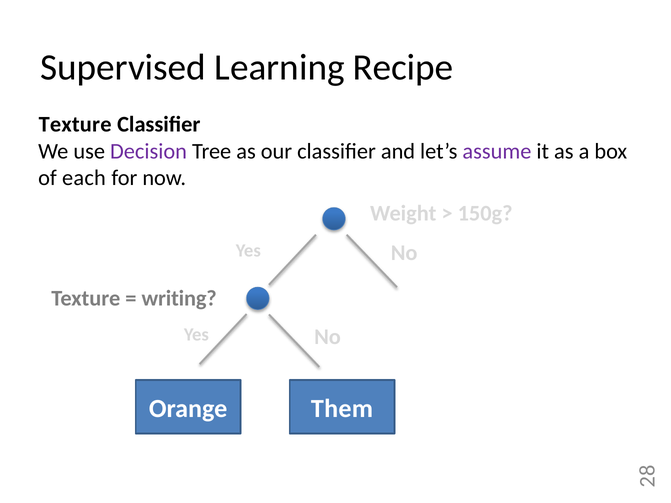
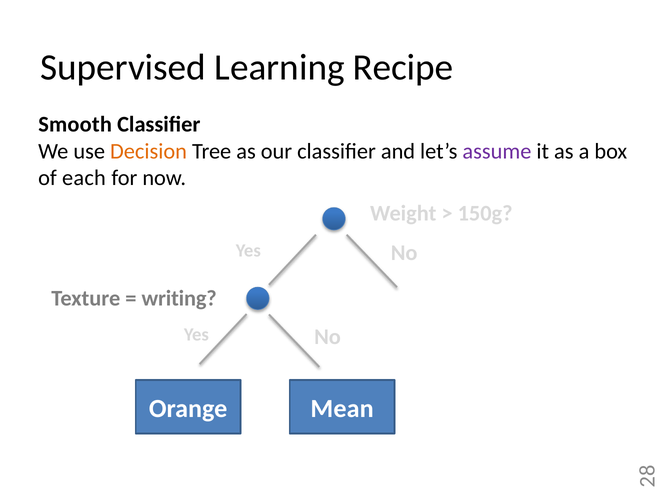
Texture: Texture -> Smooth (75, 125)
Decision colour: purple -> orange (149, 151)
Them: Them -> Mean (342, 409)
